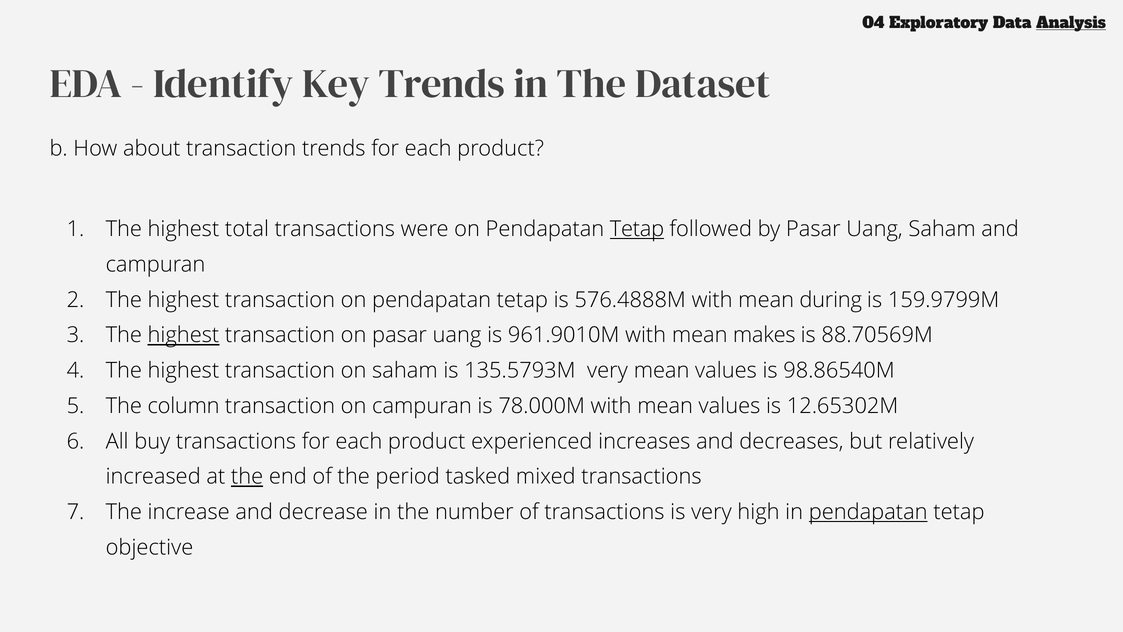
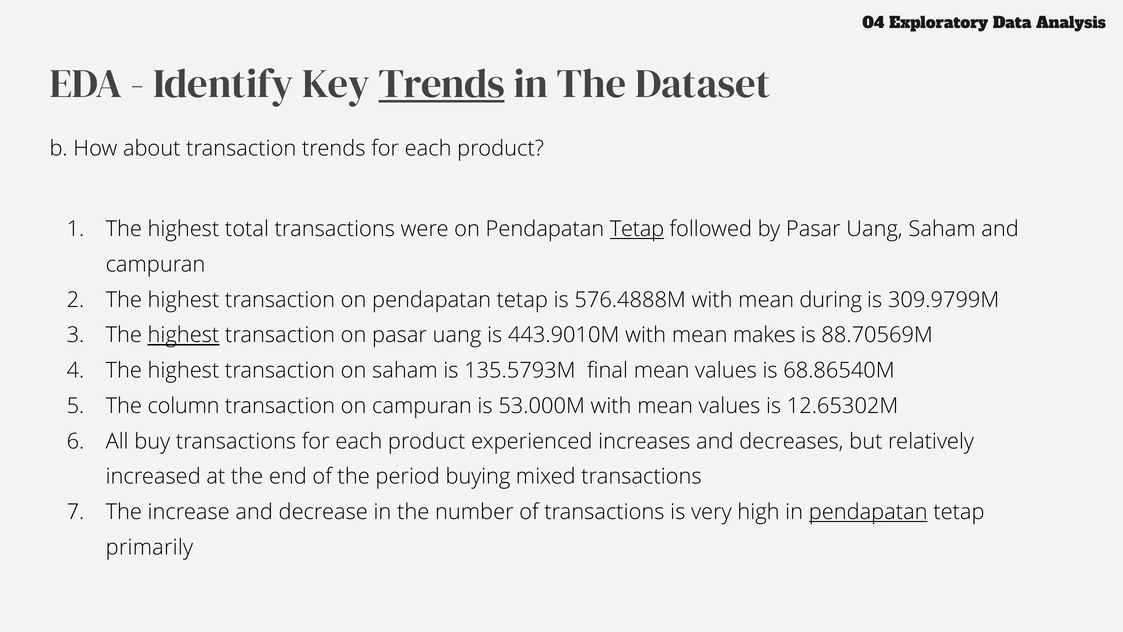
Analysis underline: present -> none (1071, 23)
Trends underline: none -> present (442, 84)
159.9799M: 159.9799M -> 309.9799M (944, 300)
961.9010M: 961.9010M -> 443.9010M (564, 335)
135.5793M very: very -> final (607, 370)
98.86540M: 98.86540M -> 68.86540M (839, 370)
78.000M: 78.000M -> 53.000M (542, 406)
the underline: present -> none (247, 477)
tasked: tasked -> buying (478, 477)
objective: objective -> primarily (149, 547)
